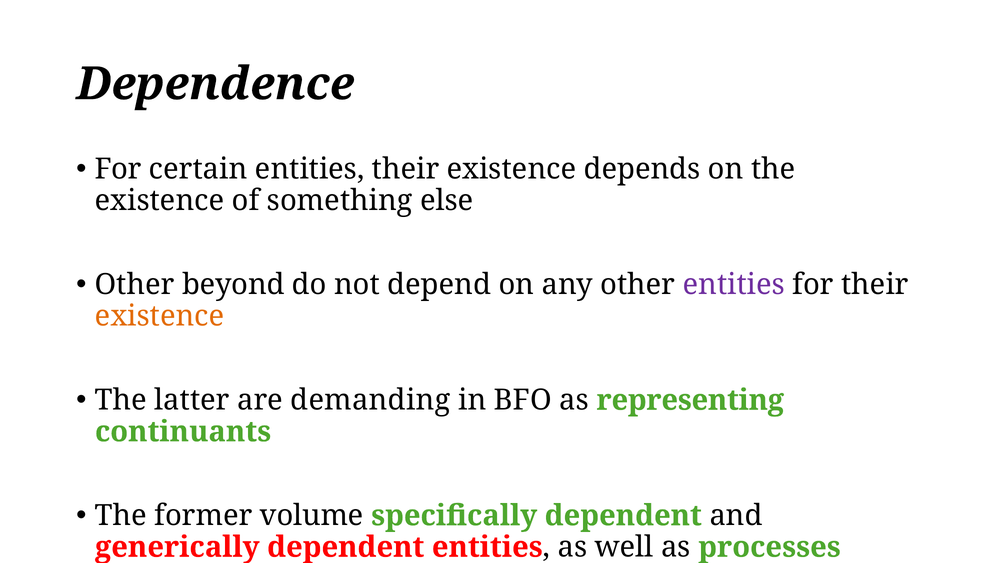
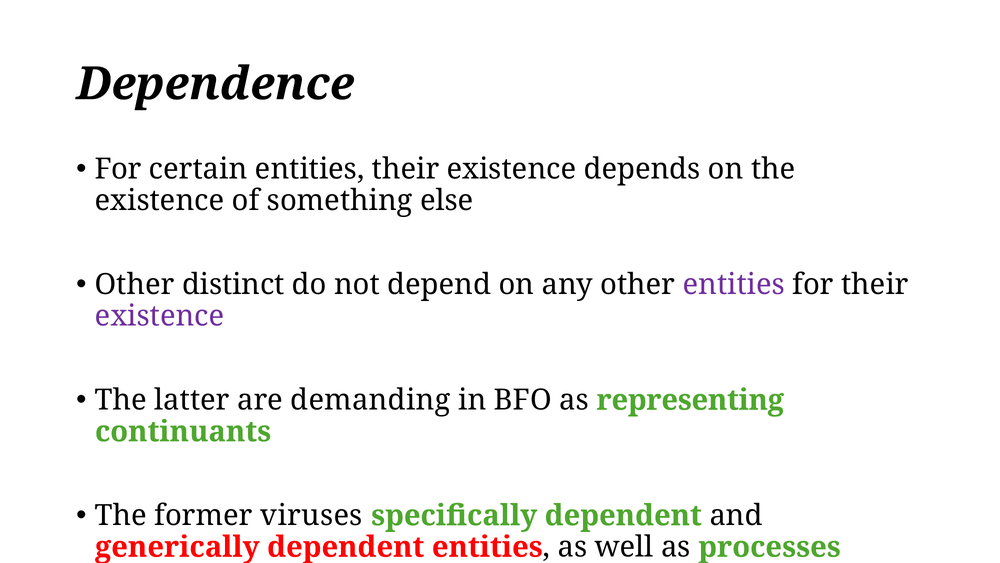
beyond: beyond -> distinct (233, 284)
existence colour: orange -> purple (160, 316)
volume: volume -> viruses (312, 515)
